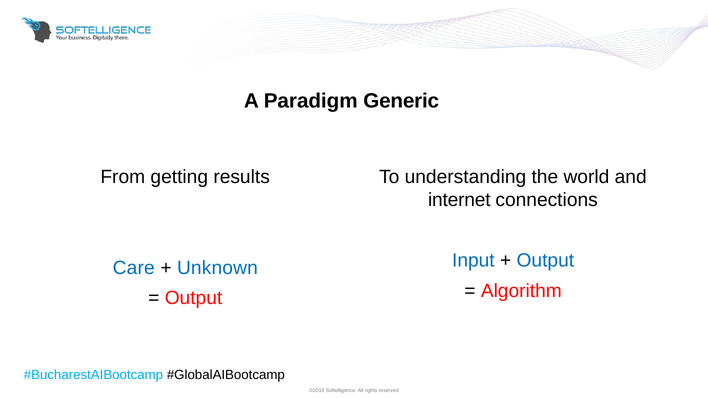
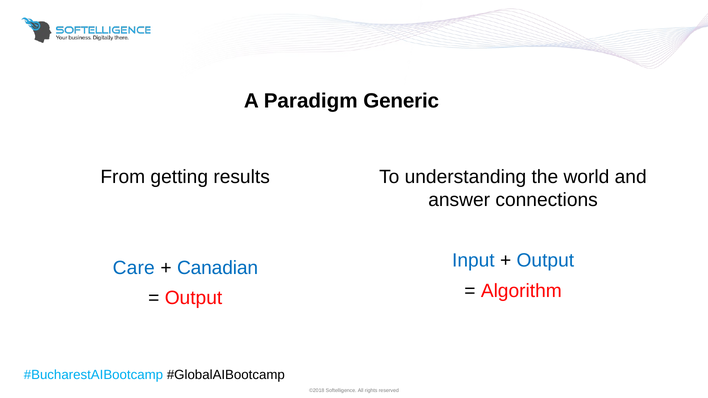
internet: internet -> answer (459, 200)
Unknown: Unknown -> Canadian (218, 268)
